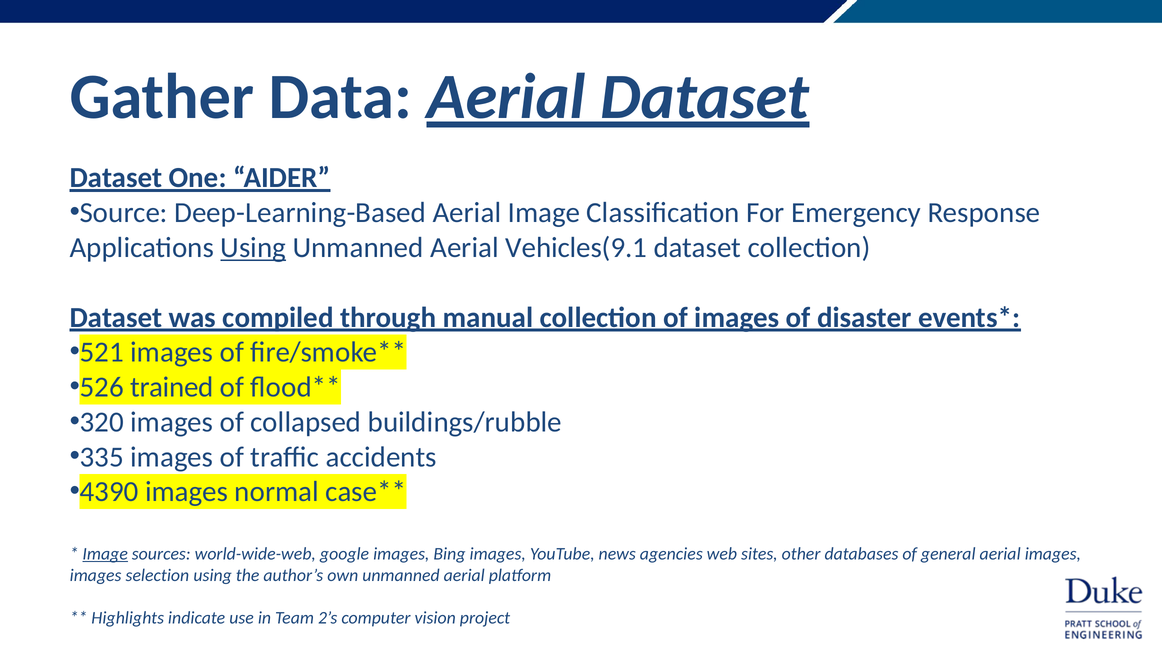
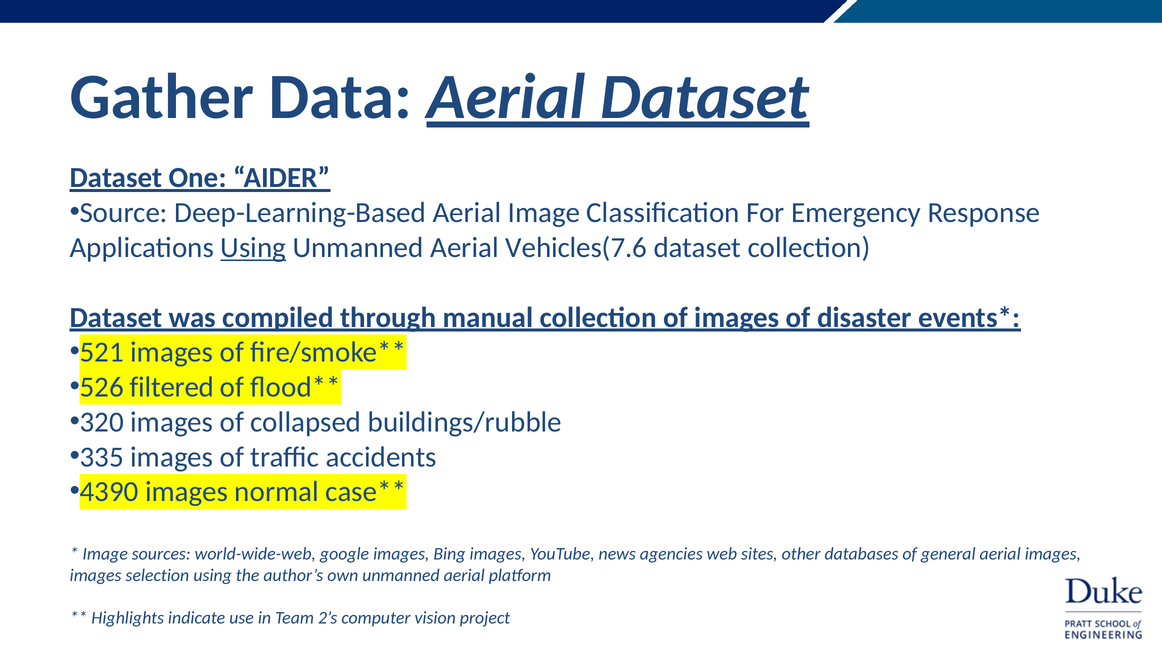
Vehicles(9.1: Vehicles(9.1 -> Vehicles(7.6 (576, 248)
trained: trained -> filtered (172, 387)
Image underline: present -> none (105, 554)
